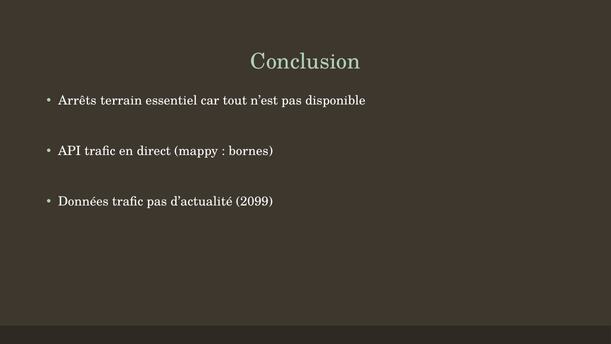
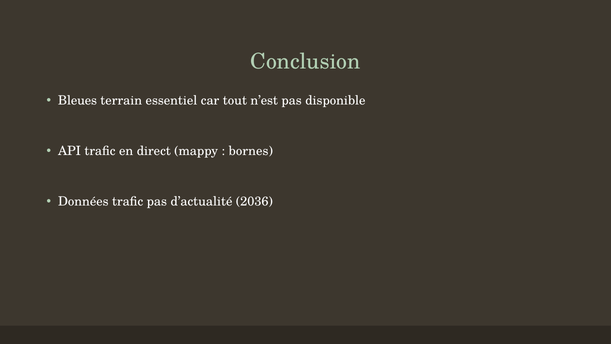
Arrêts: Arrêts -> Bleues (77, 101)
2099: 2099 -> 2036 (254, 201)
